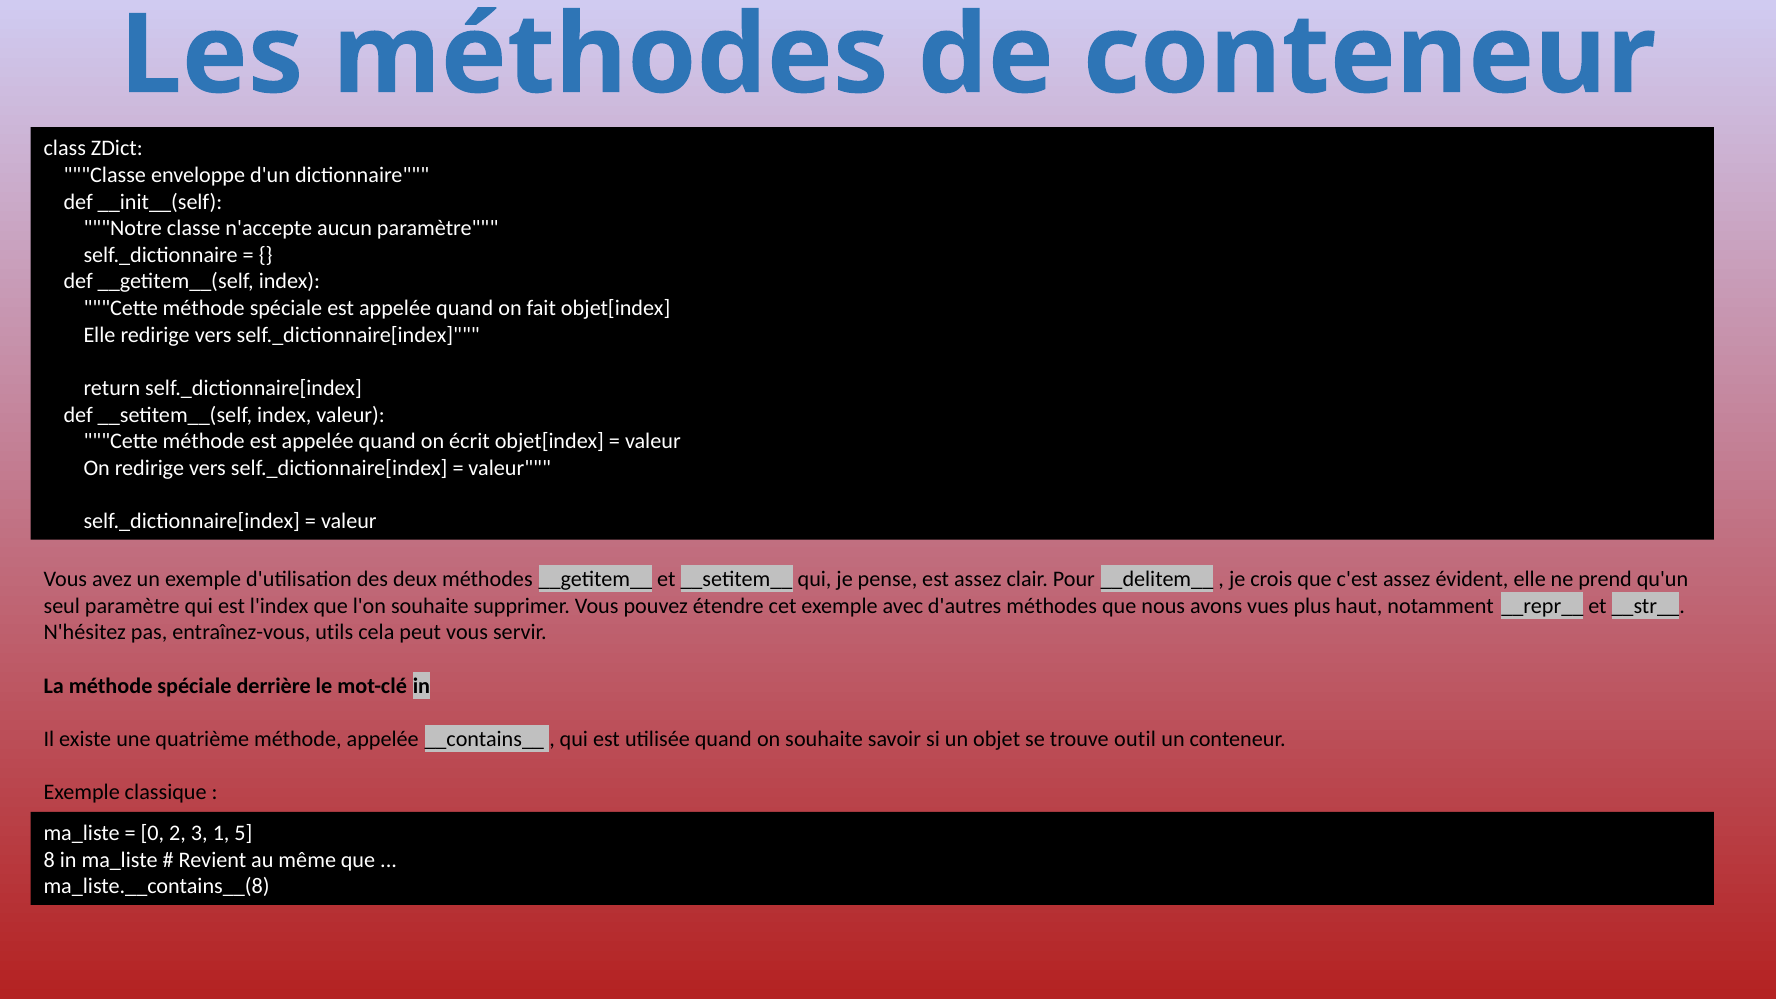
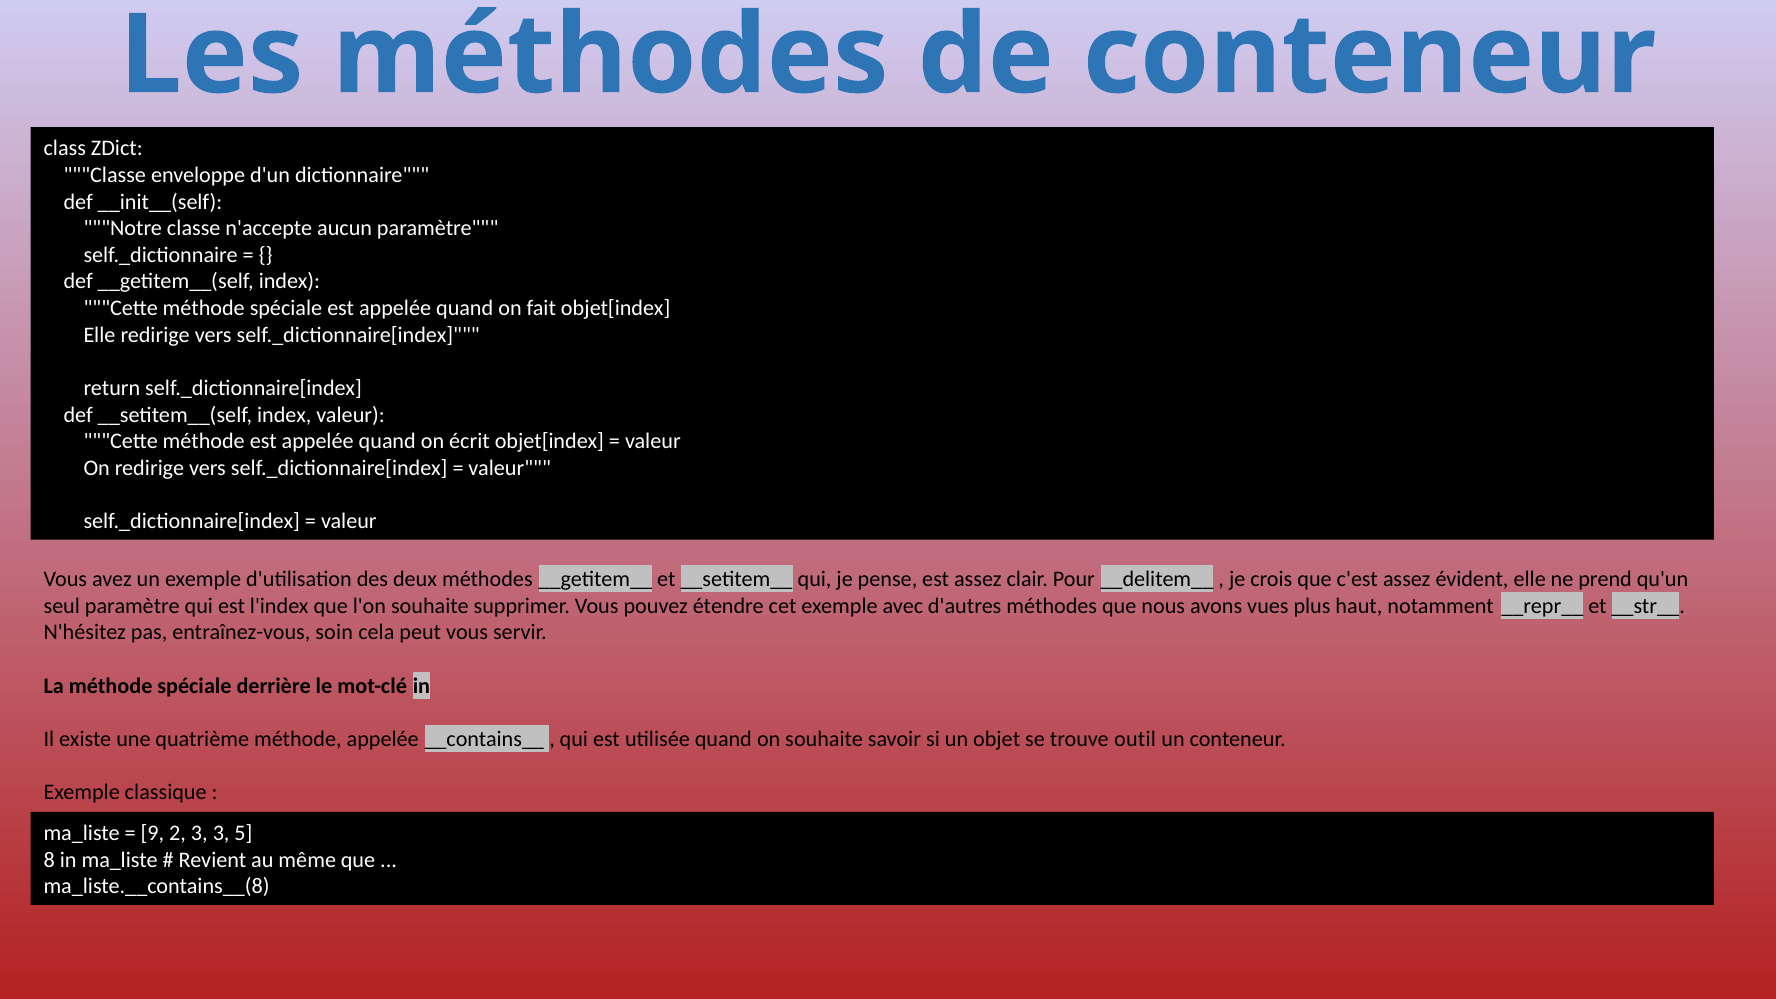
utils: utils -> soin (334, 632)
0: 0 -> 9 (152, 833)
3 1: 1 -> 3 (221, 833)
